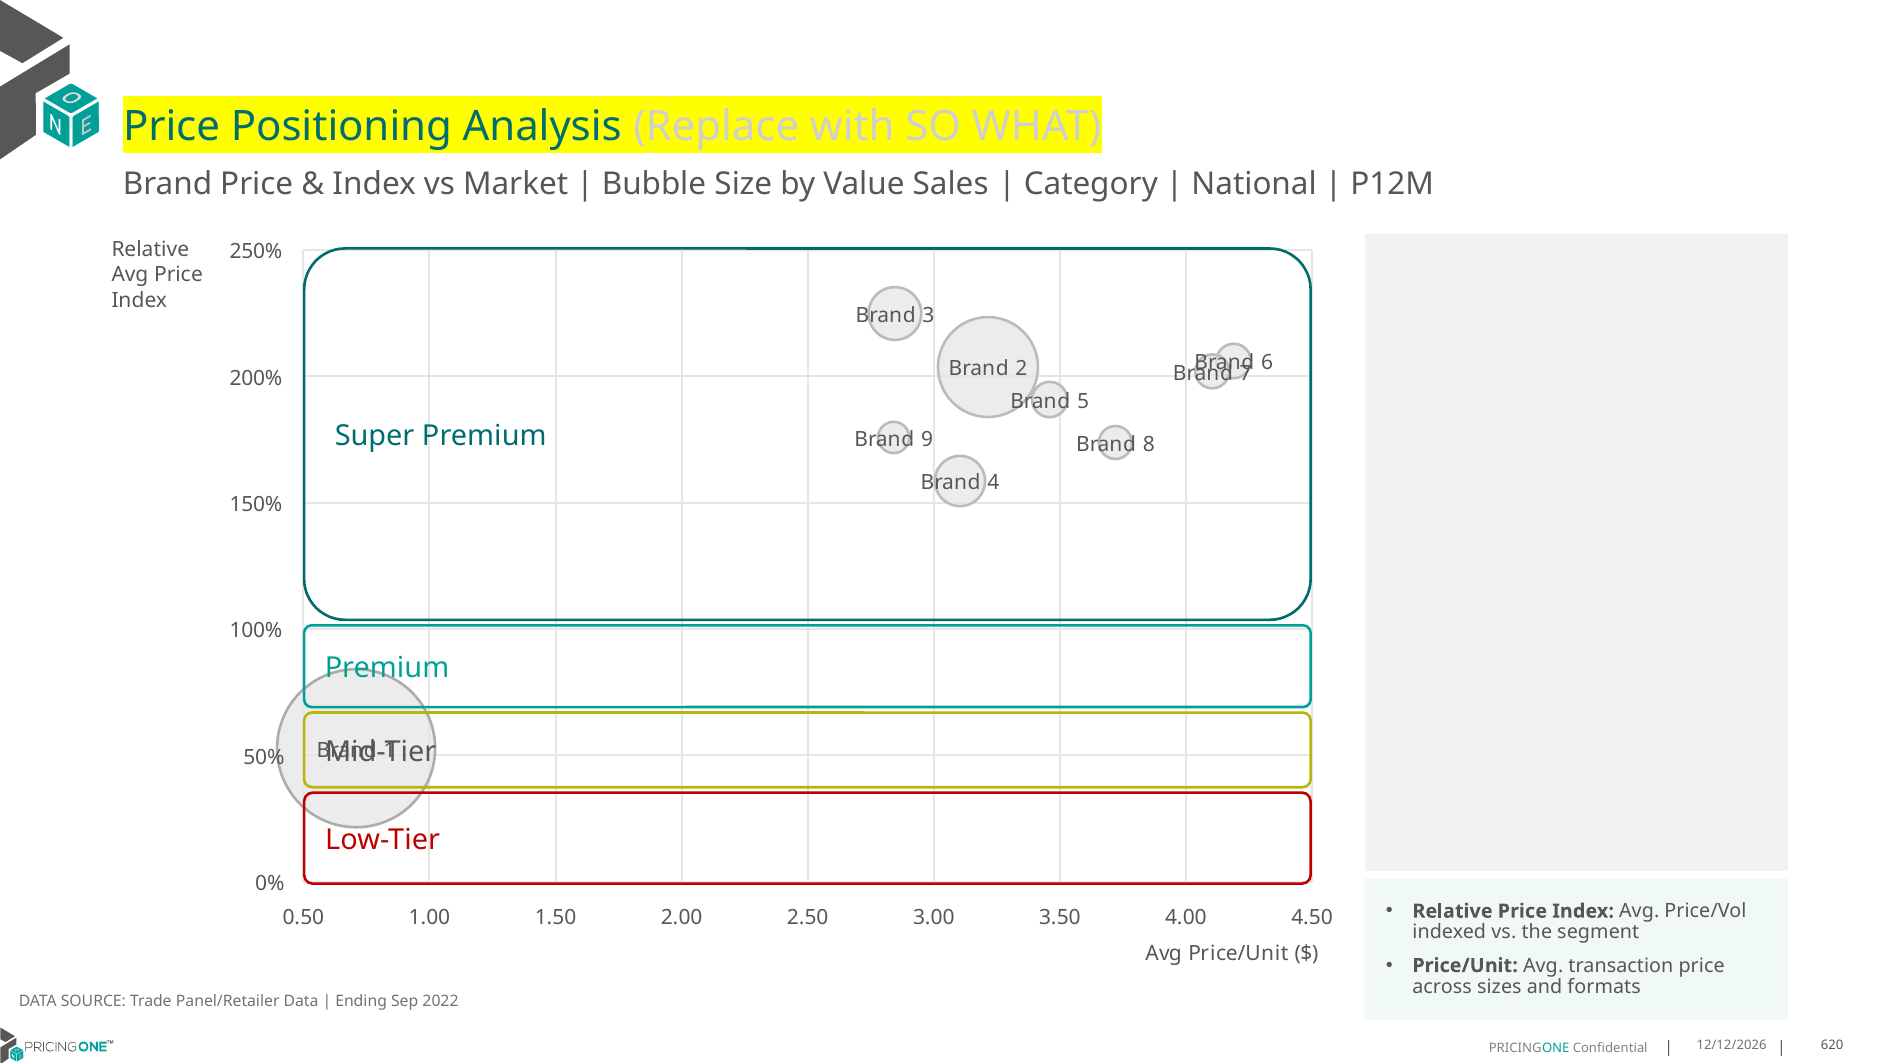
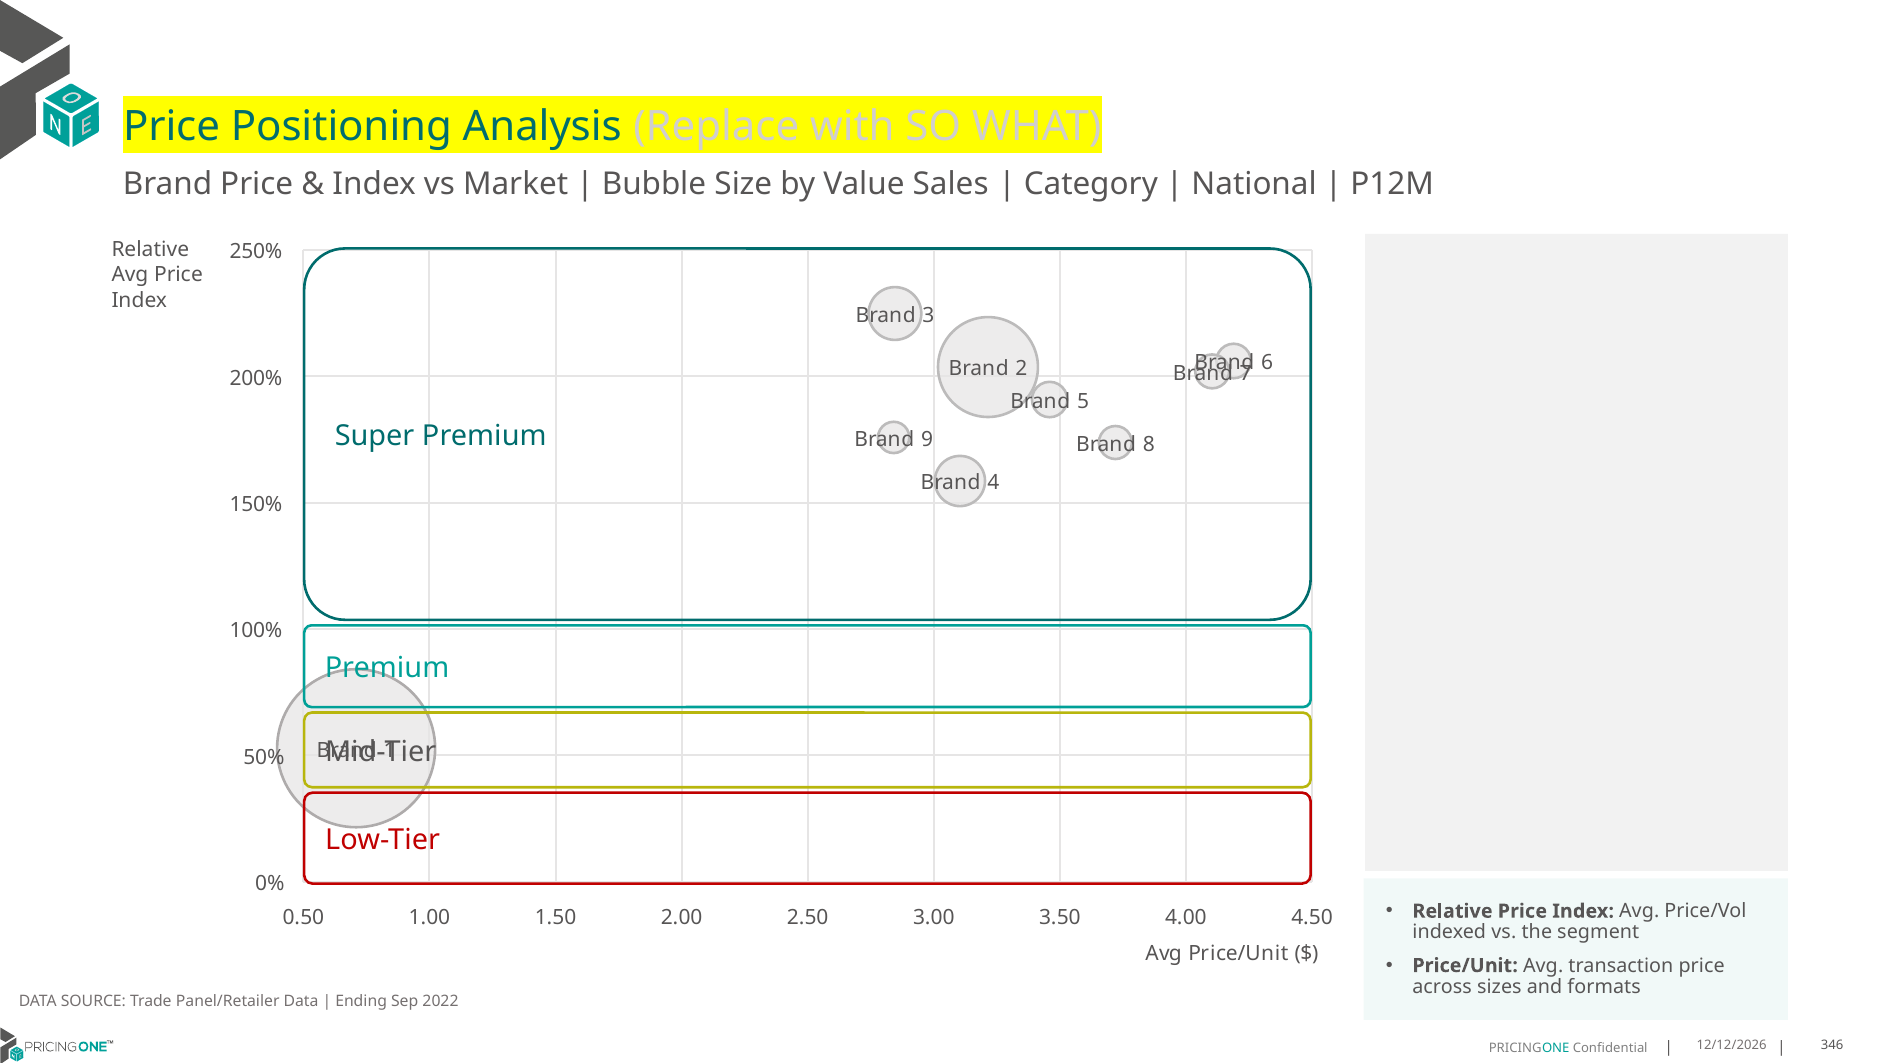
620: 620 -> 346 (1832, 1045)
